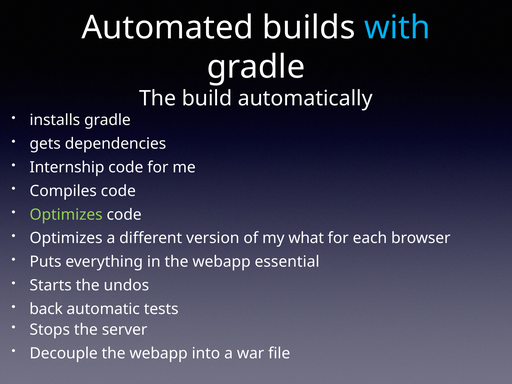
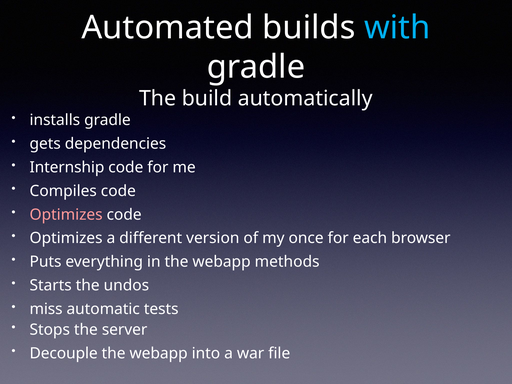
Optimizes colour: light green -> pink (66, 215)
what: what -> once (306, 238)
essential: essential -> methods (287, 262)
back: back -> miss (46, 309)
